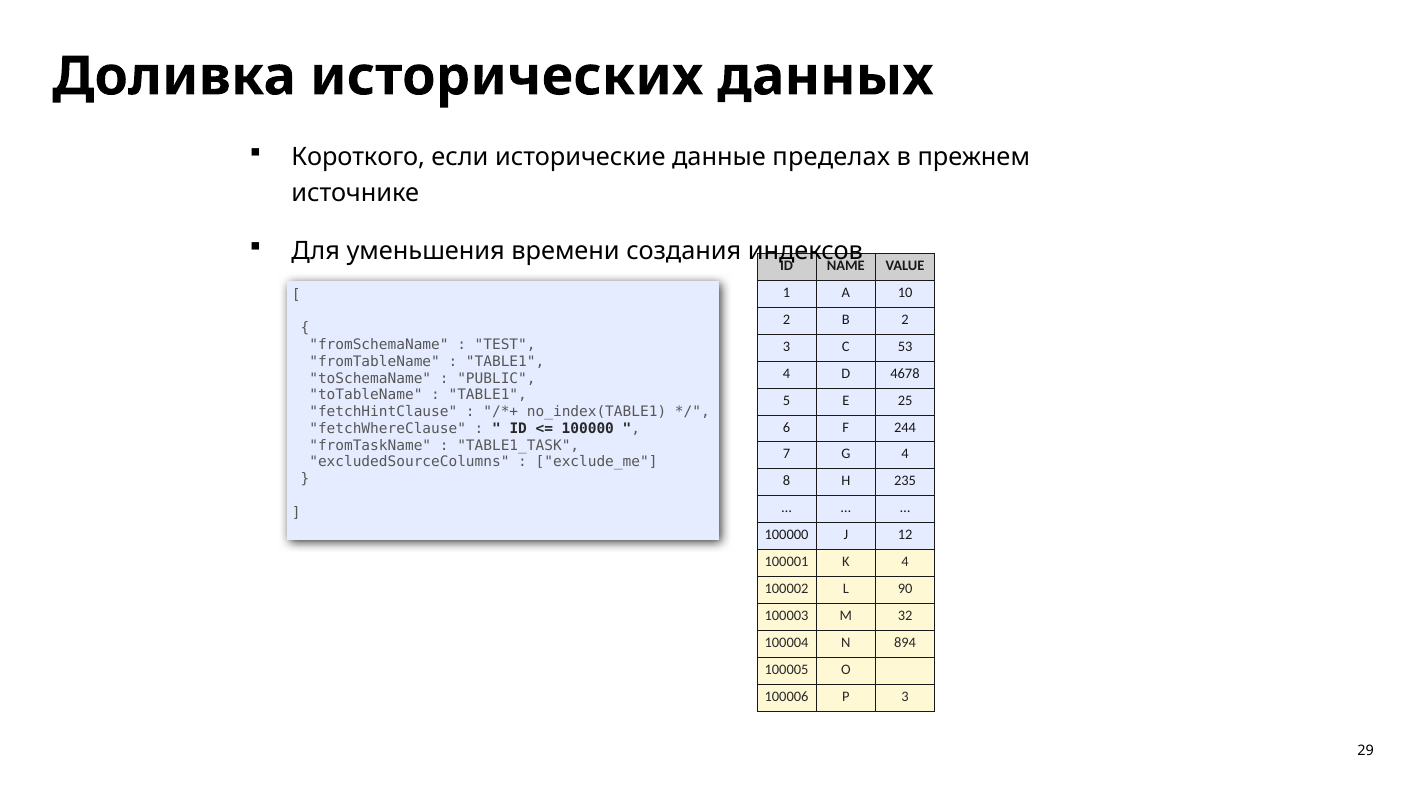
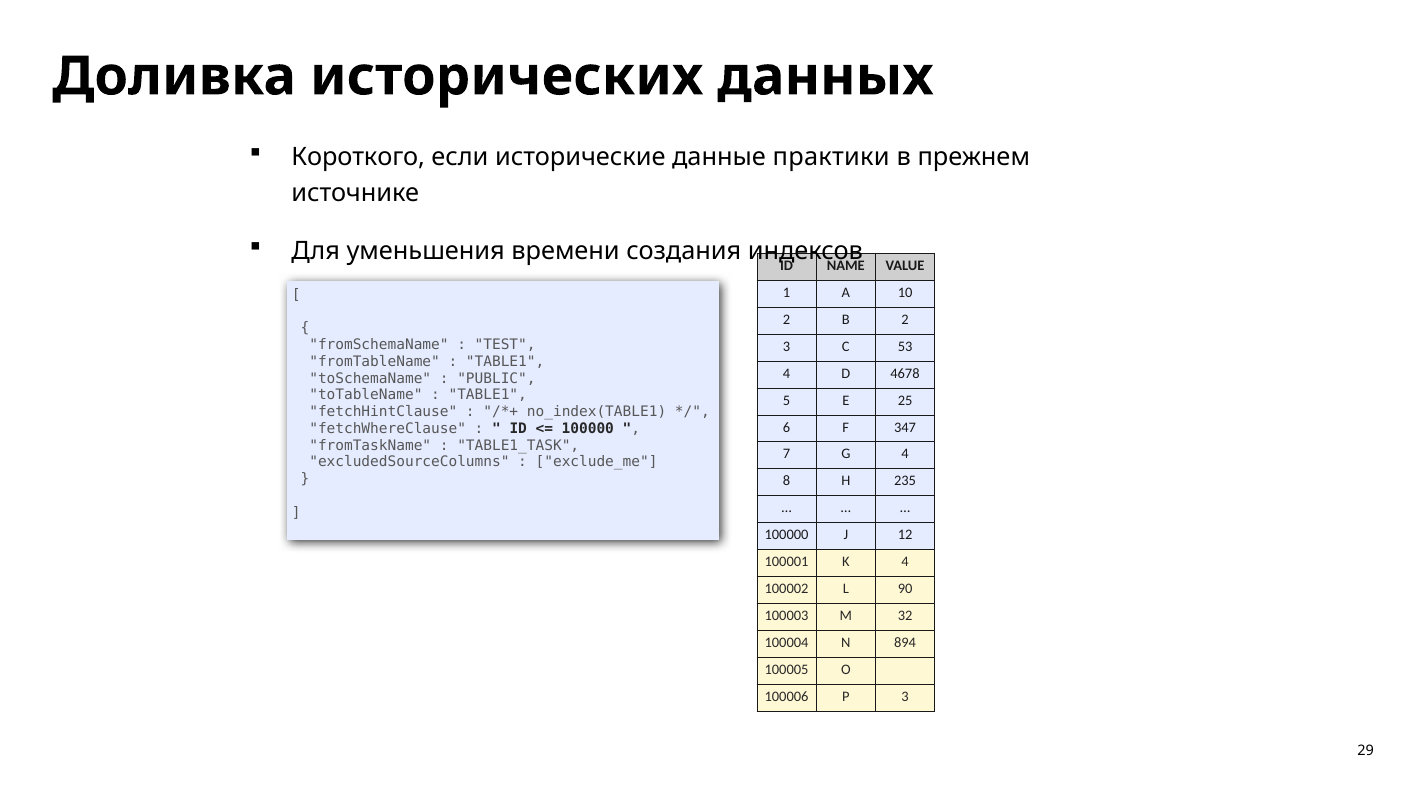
пределах: пределах -> практики (831, 157)
244: 244 -> 347 (905, 427)
